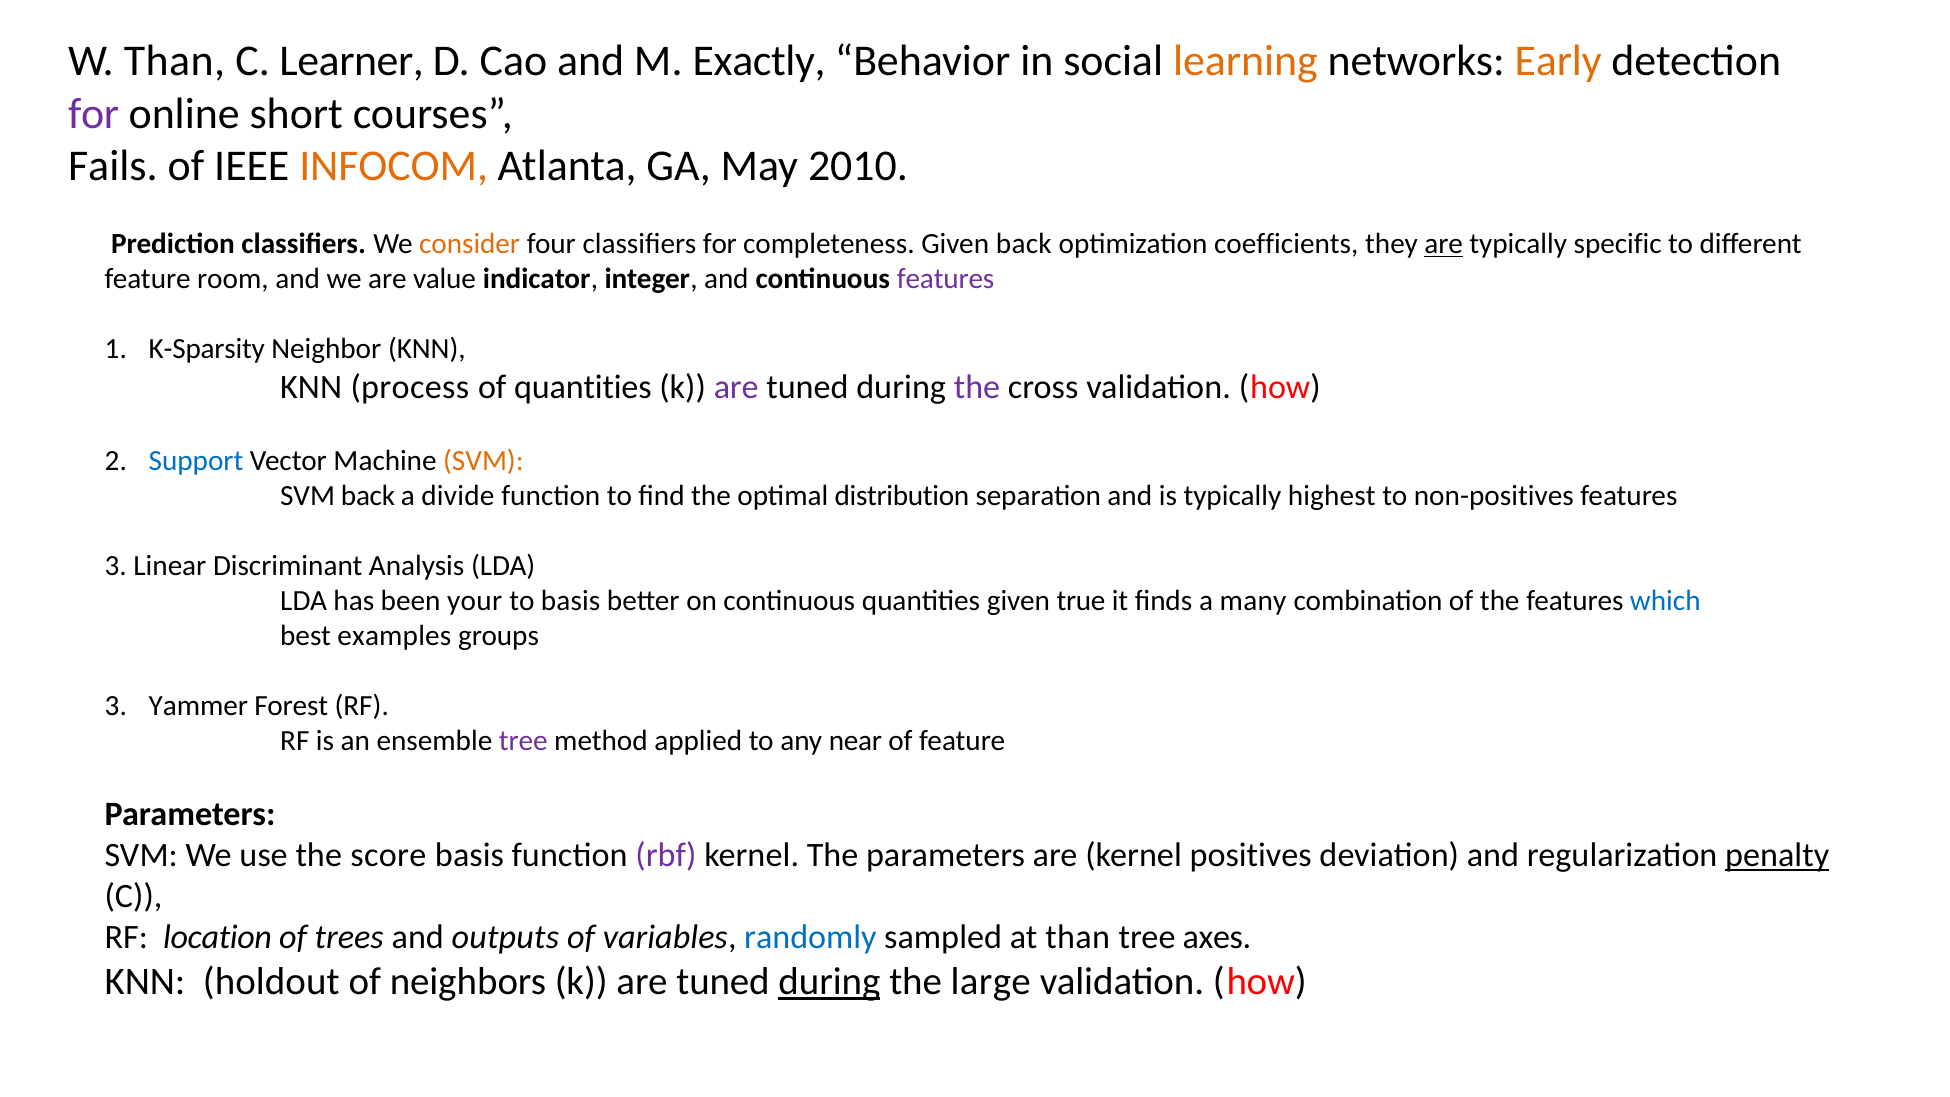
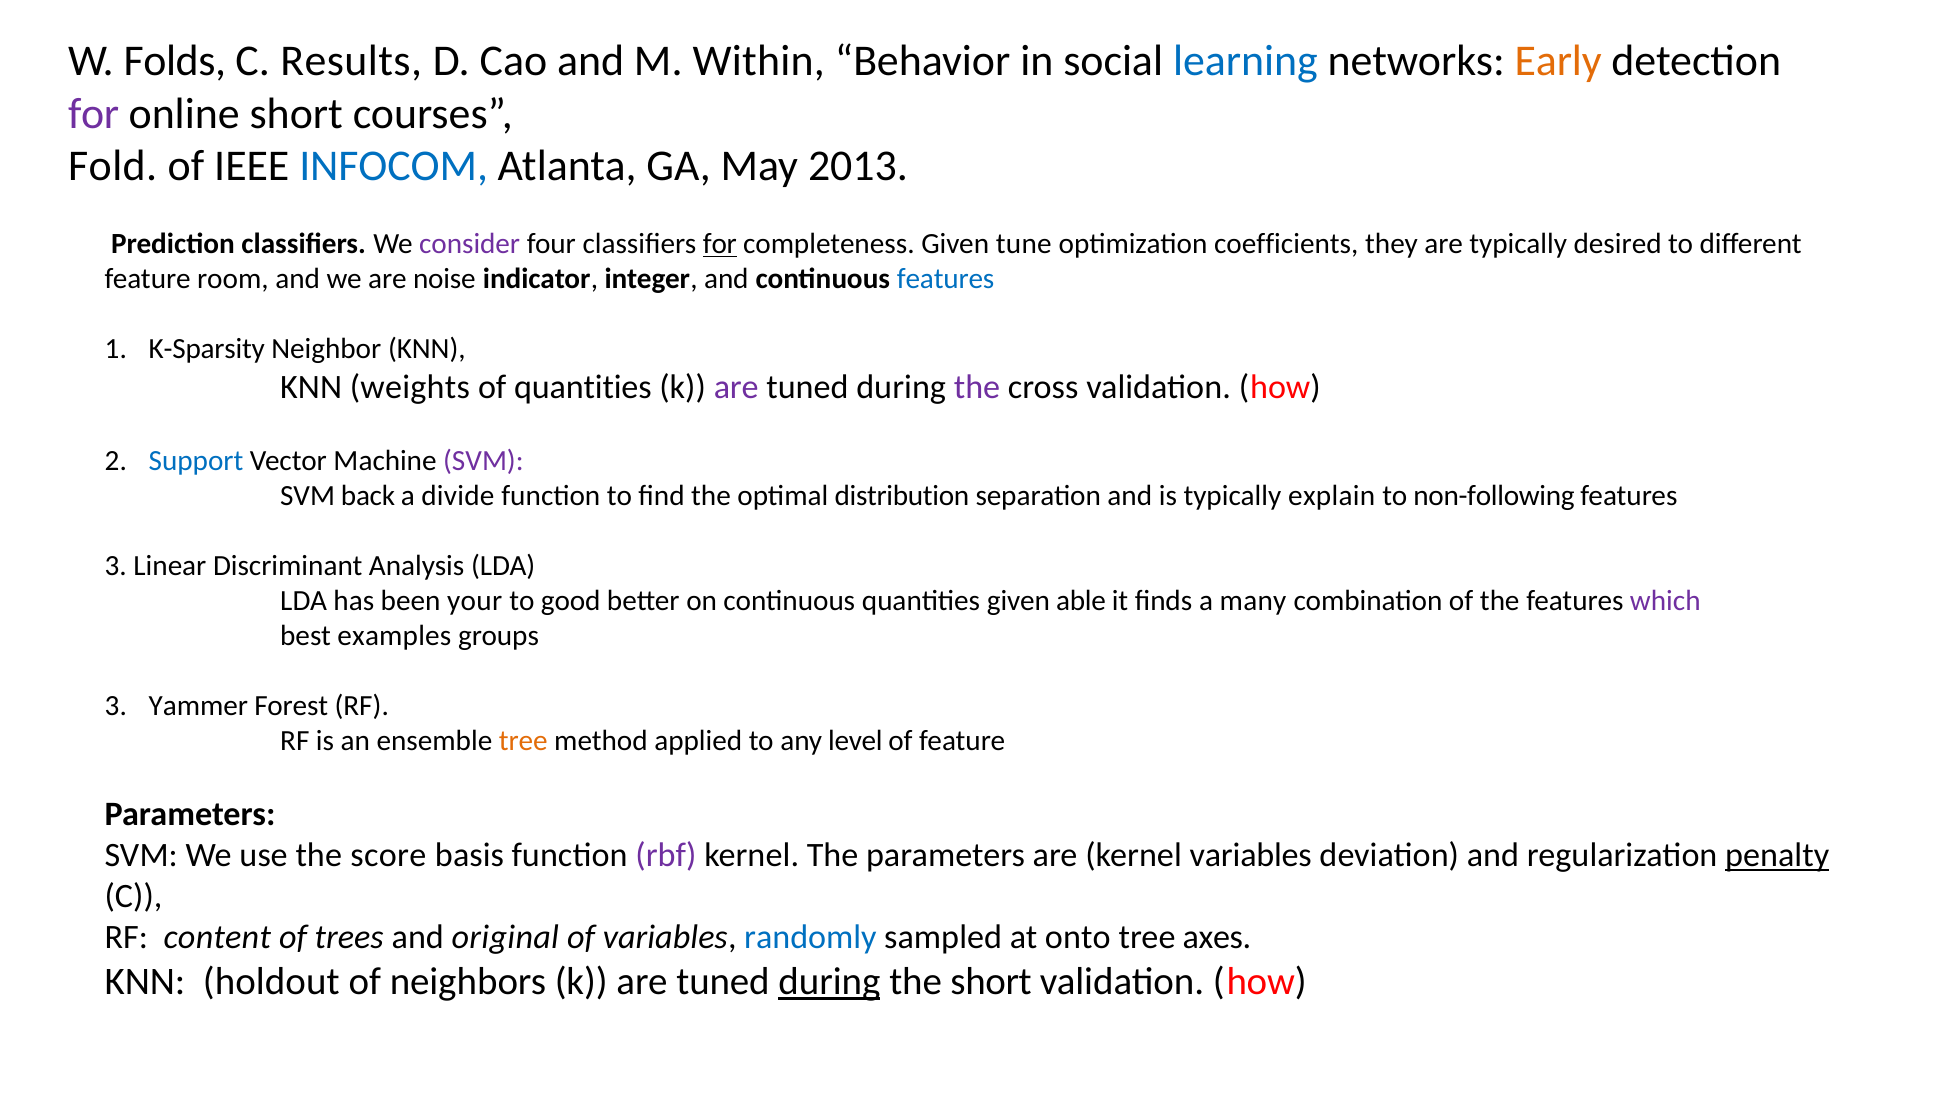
W Than: Than -> Folds (175, 61)
Learner: Learner -> Results (351, 61)
Exactly: Exactly -> Within (759, 61)
learning colour: orange -> blue (1245, 61)
Fails: Fails -> Fold (113, 166)
INFOCOM colour: orange -> blue (394, 166)
2010: 2010 -> 2013 (858, 166)
consider colour: orange -> purple (470, 244)
for underline: none -> present (720, 244)
Given back: back -> tune (1024, 244)
are underline: present -> none (1444, 244)
specific: specific -> desired (1618, 244)
value: value -> noise (444, 279)
features colour: purple -> blue (946, 279)
process: process -> weights (410, 388)
SVM colour: orange -> purple (483, 460)
highest: highest -> explain (1332, 495)
non-positives: non-positives -> non-following (1494, 495)
to basis: basis -> good (571, 601)
true: true -> able (1081, 601)
which colour: blue -> purple (1665, 601)
tree colour: purple -> orange (523, 741)
near: near -> level (855, 741)
kernel positives: positives -> variables (1251, 856)
location: location -> content (217, 938)
outputs: outputs -> original (505, 938)
at than: than -> onto (1078, 938)
the large: large -> short (991, 982)
